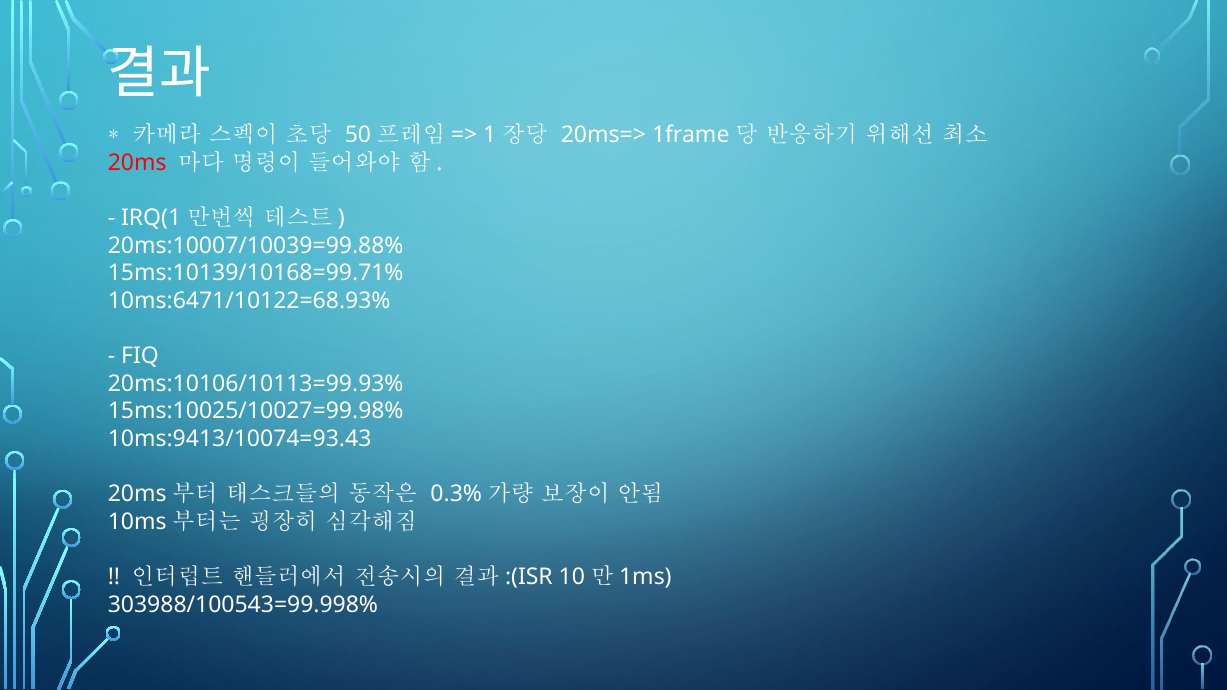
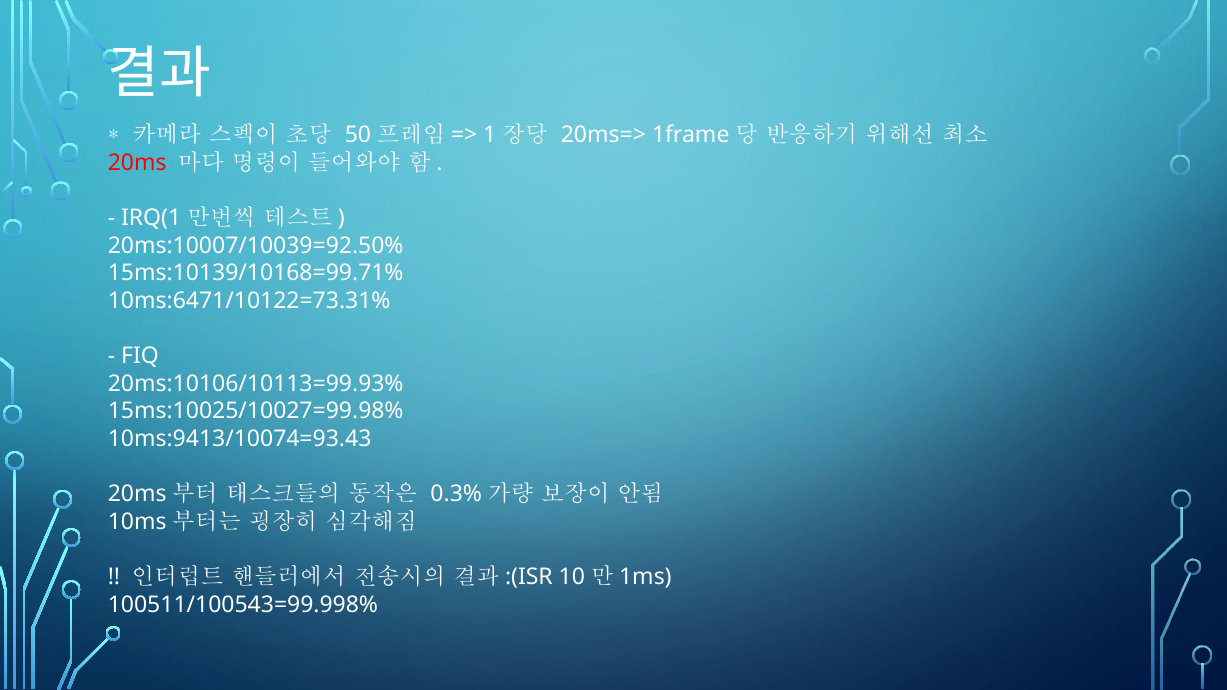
20ms:10007/10039=99.88%: 20ms:10007/10039=99.88% -> 20ms:10007/10039=92.50% (256, 246)
10ms:6471/10122=68.93%: 10ms:6471/10122=68.93% -> 10ms:6471/10122=73.31% (249, 301)
303988/100543=99.998%: 303988/100543=99.998% -> 100511/100543=99.998% (243, 605)
